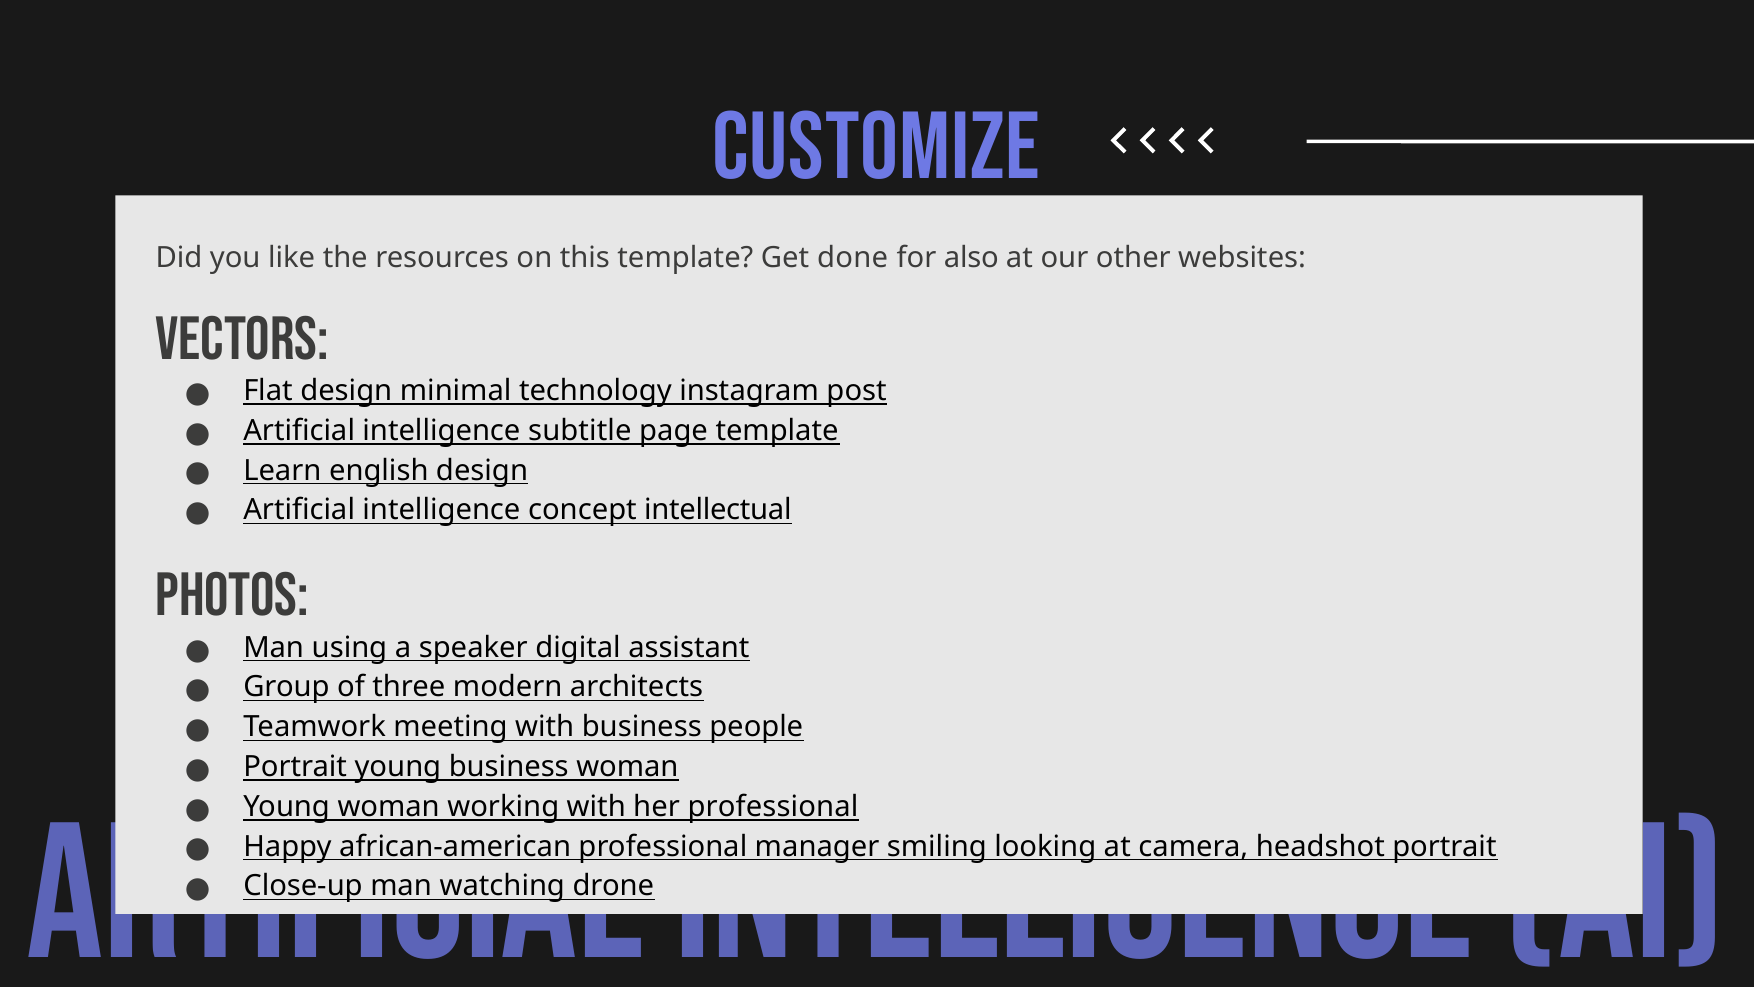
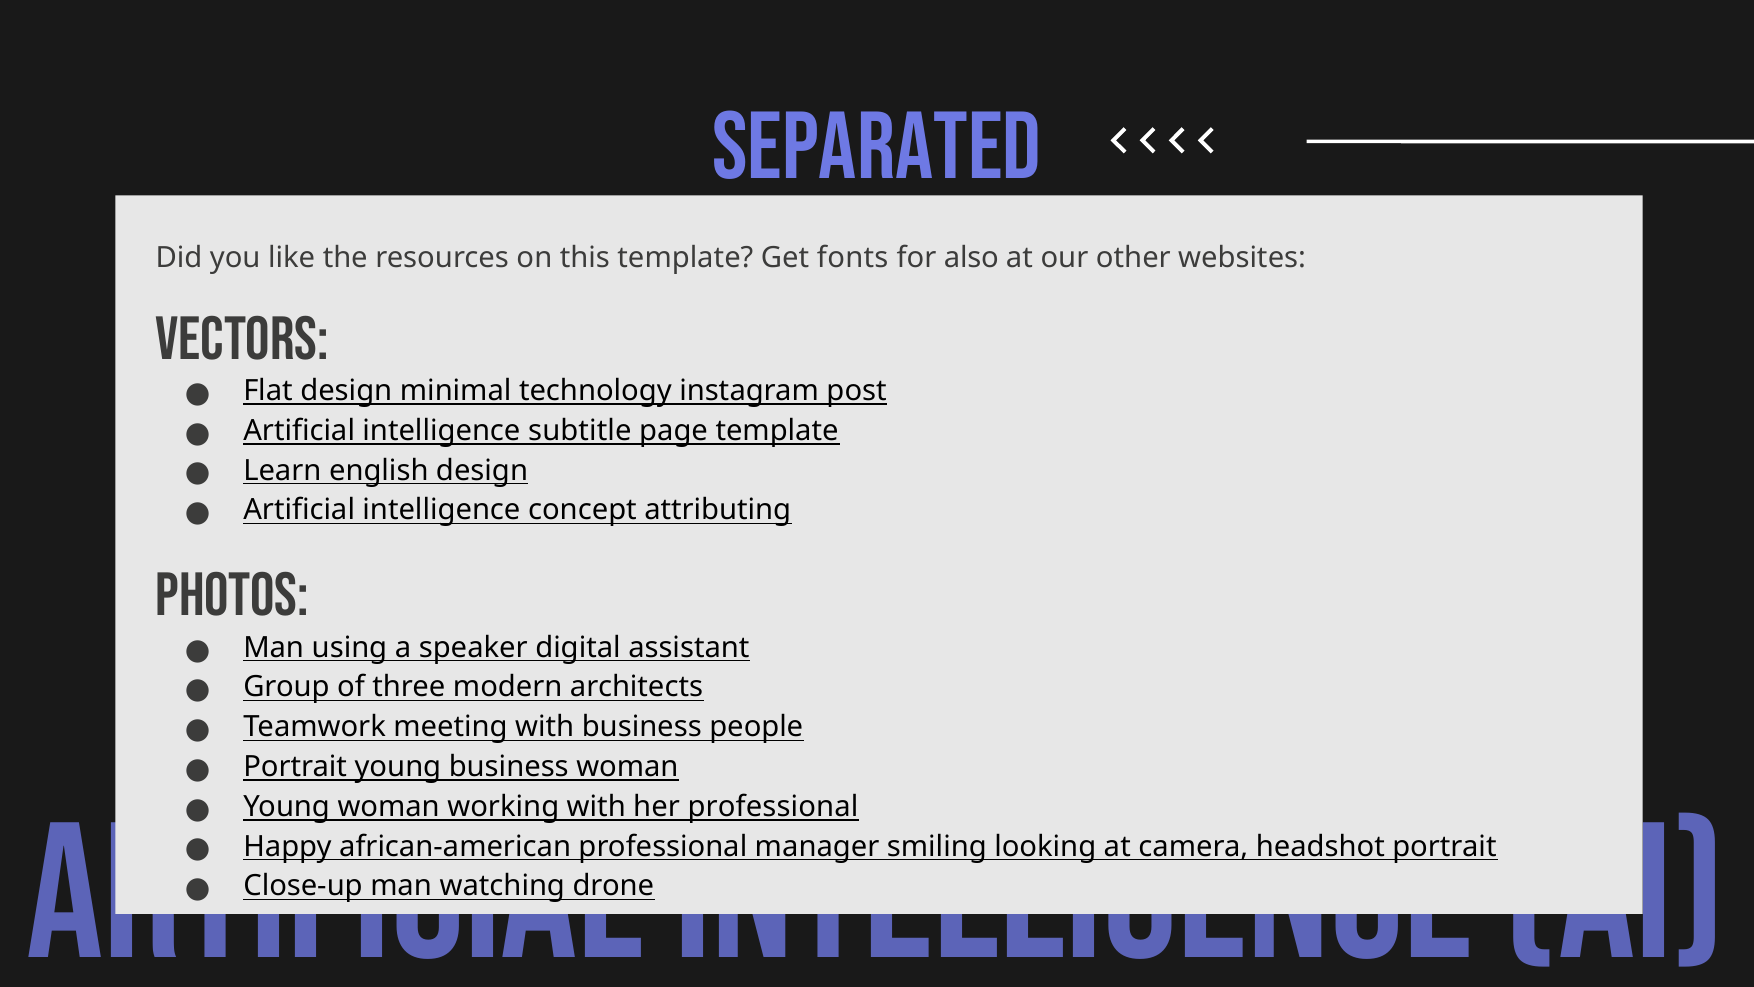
Customize: Customize -> Separated (877, 147)
done: done -> fonts (853, 258)
intellectual: intellectual -> attributing (718, 510)
